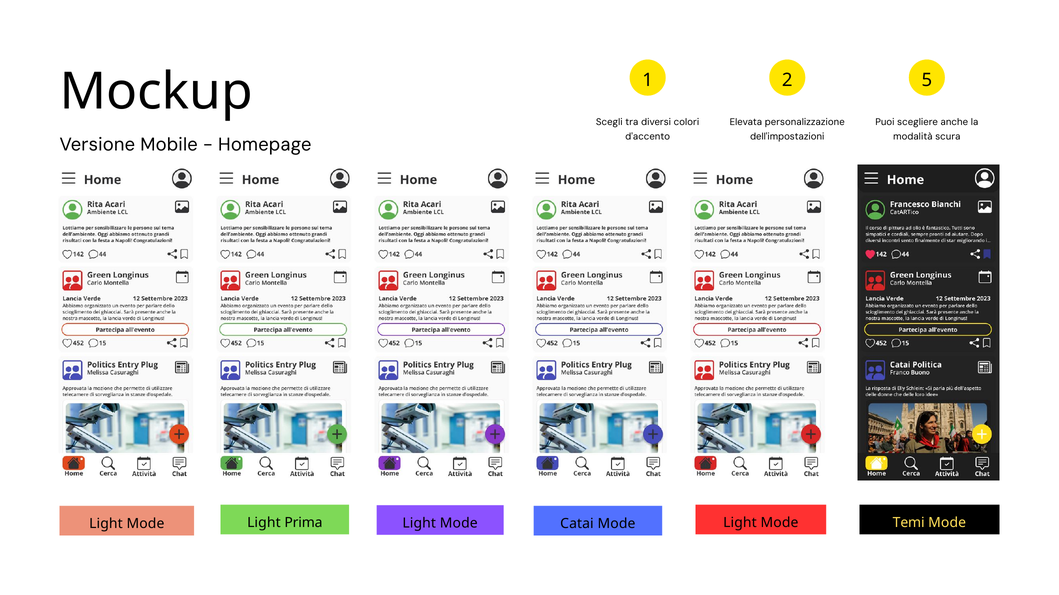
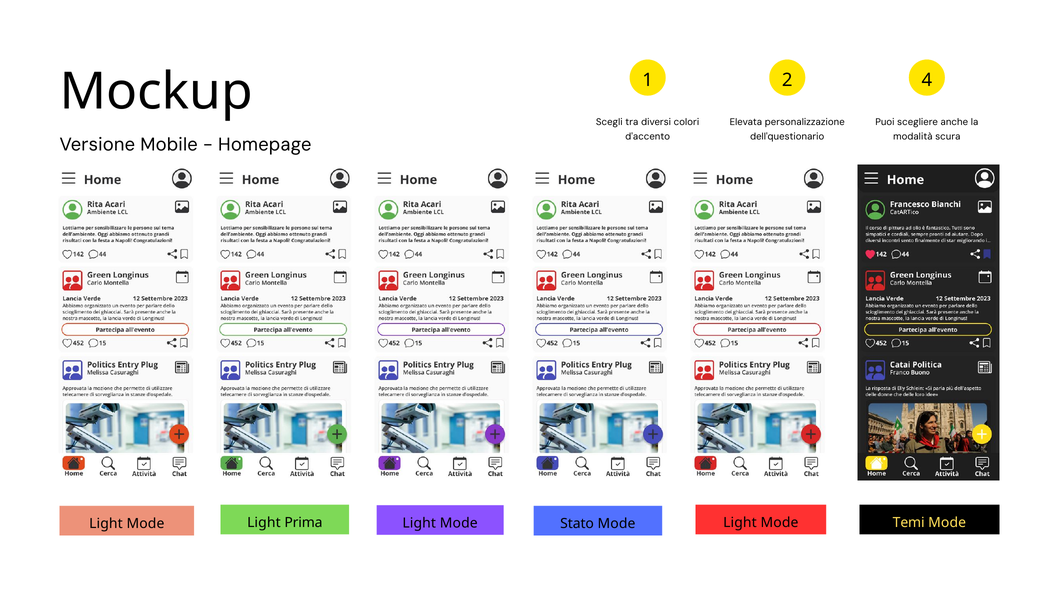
5: 5 -> 4 (927, 80)
dell'impostazioni: dell'impostazioni -> dell'questionario (787, 137)
Catai: Catai -> Stato (577, 524)
